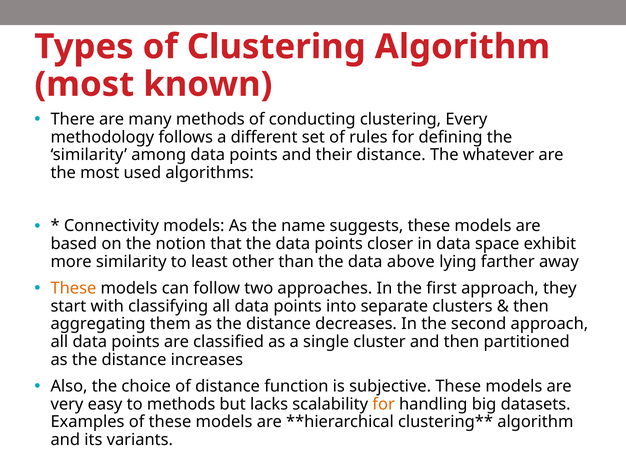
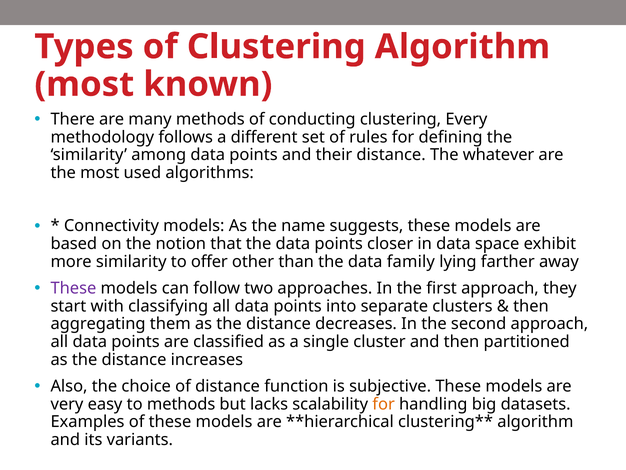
least: least -> offer (209, 261)
above: above -> family (411, 261)
These colour: orange -> purple (73, 288)
